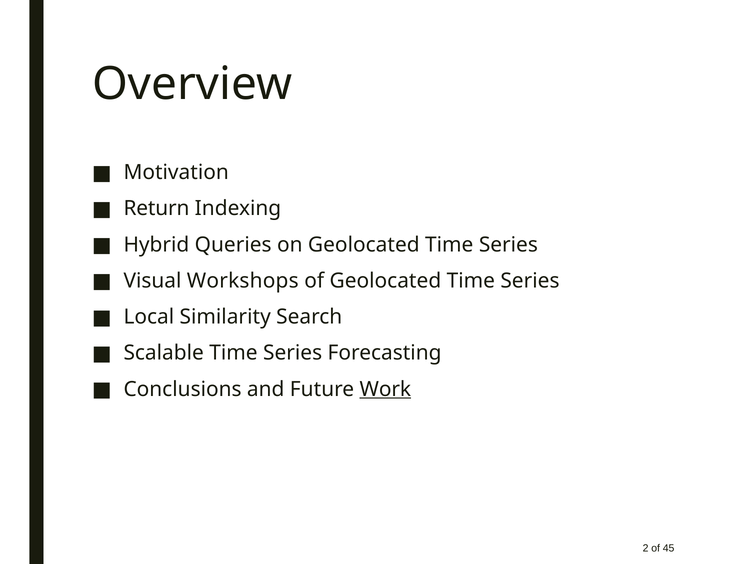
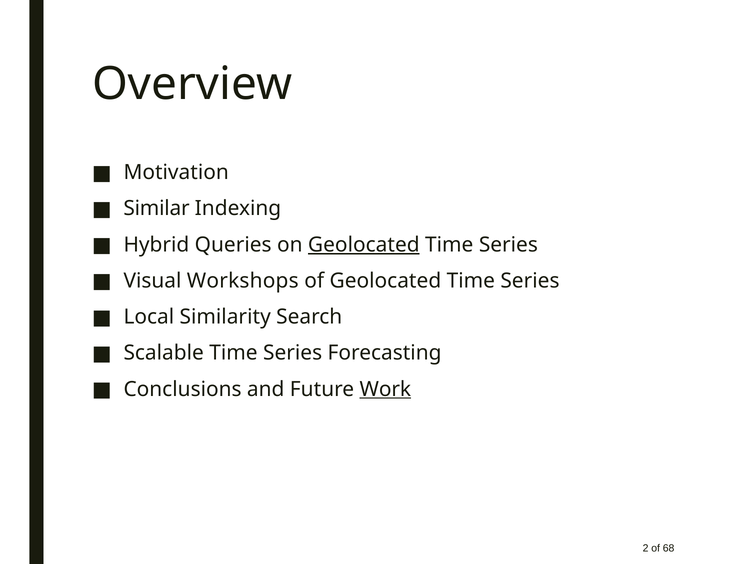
Return: Return -> Similar (157, 208)
Geolocated underline: none -> present (364, 244)
45: 45 -> 68 (669, 547)
